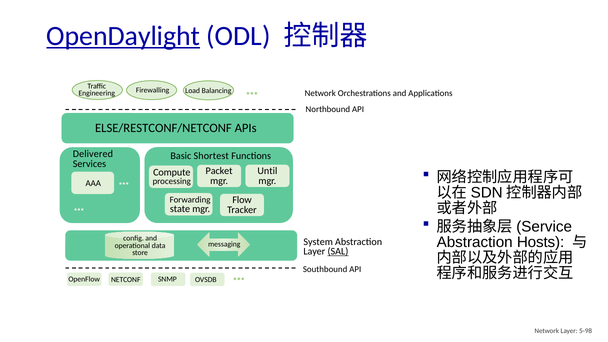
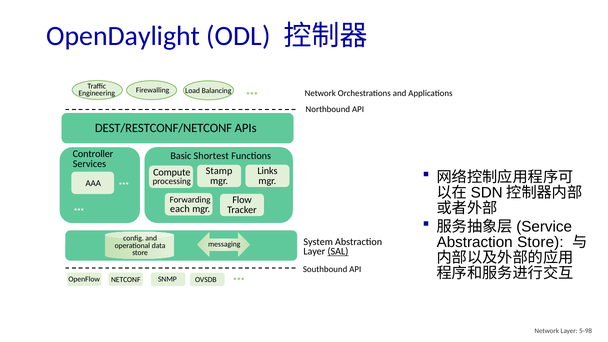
OpenDaylight underline: present -> none (123, 36)
ELSE/RESTCONF/NETCONF: ELSE/RESTCONF/NETCONF -> DEST/RESTCONF/NETCONF (163, 128)
Delivered: Delivered -> Controller (93, 154)
Until: Until -> Links (267, 171)
Packet: Packet -> Stamp (219, 171)
state: state -> each (180, 209)
Abstraction Hosts: Hosts -> Store (540, 242)
